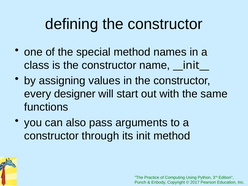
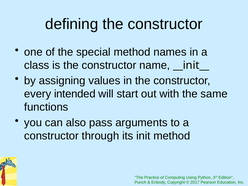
designer: designer -> intended (75, 94)
